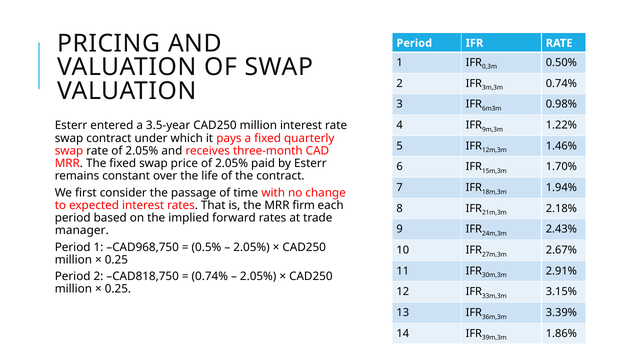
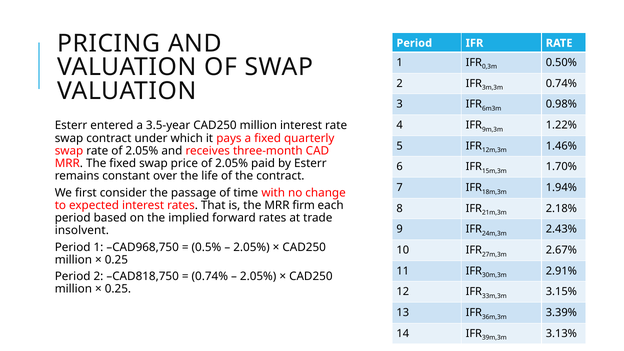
manager: manager -> insolvent (82, 231)
1.86%: 1.86% -> 3.13% (561, 333)
